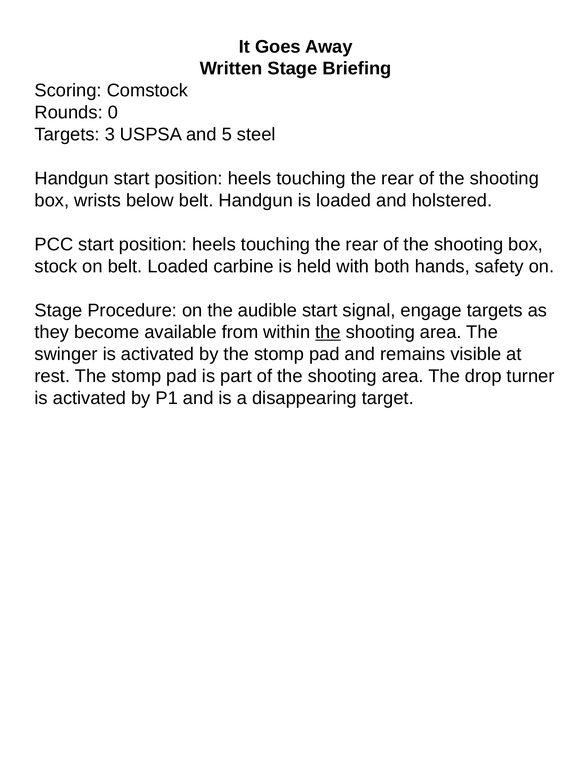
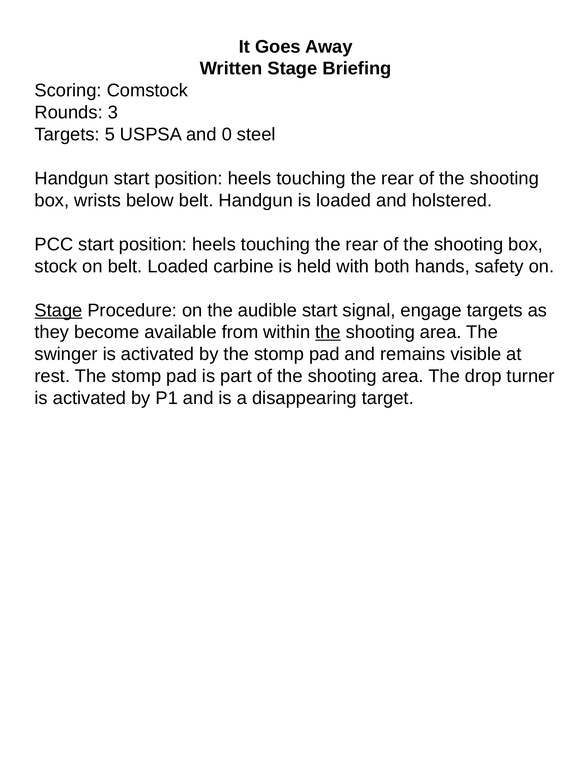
0: 0 -> 3 (113, 113)
3: 3 -> 5 (110, 135)
5: 5 -> 0 (227, 135)
Stage underline: none -> present (58, 310)
